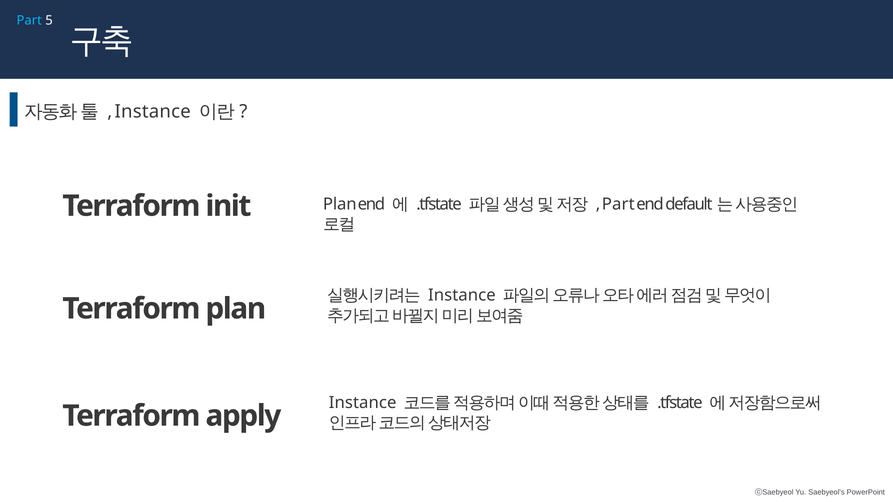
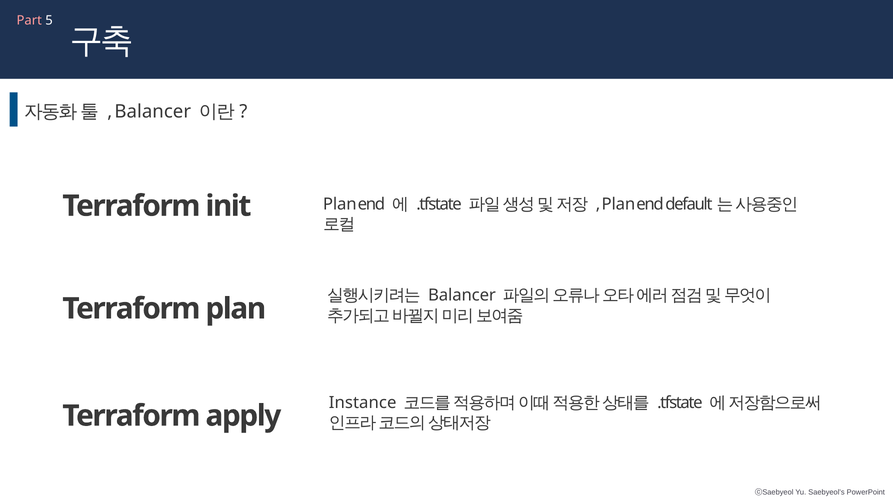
Part colour: light blue -> pink (29, 21)
Instance: Instance -> Balancer (153, 112)
Part: Part -> Plan (618, 204)
Instance: Instance -> Balancer (462, 296)
